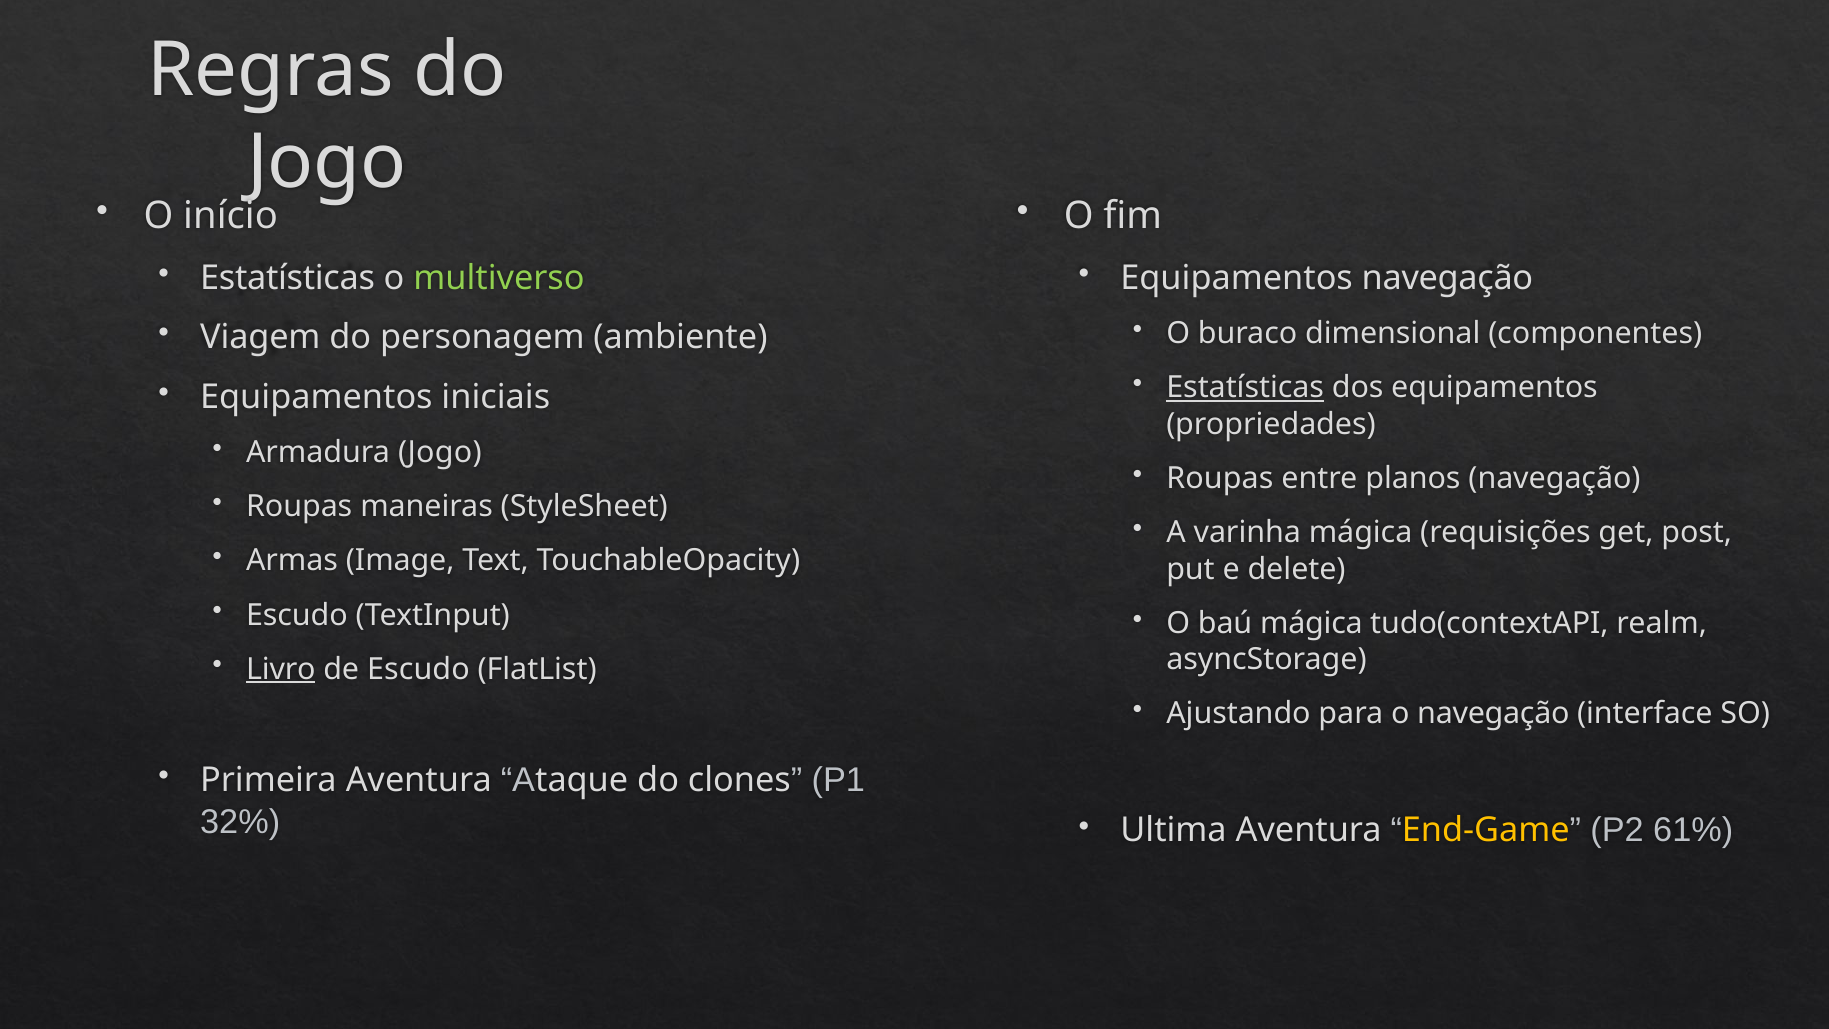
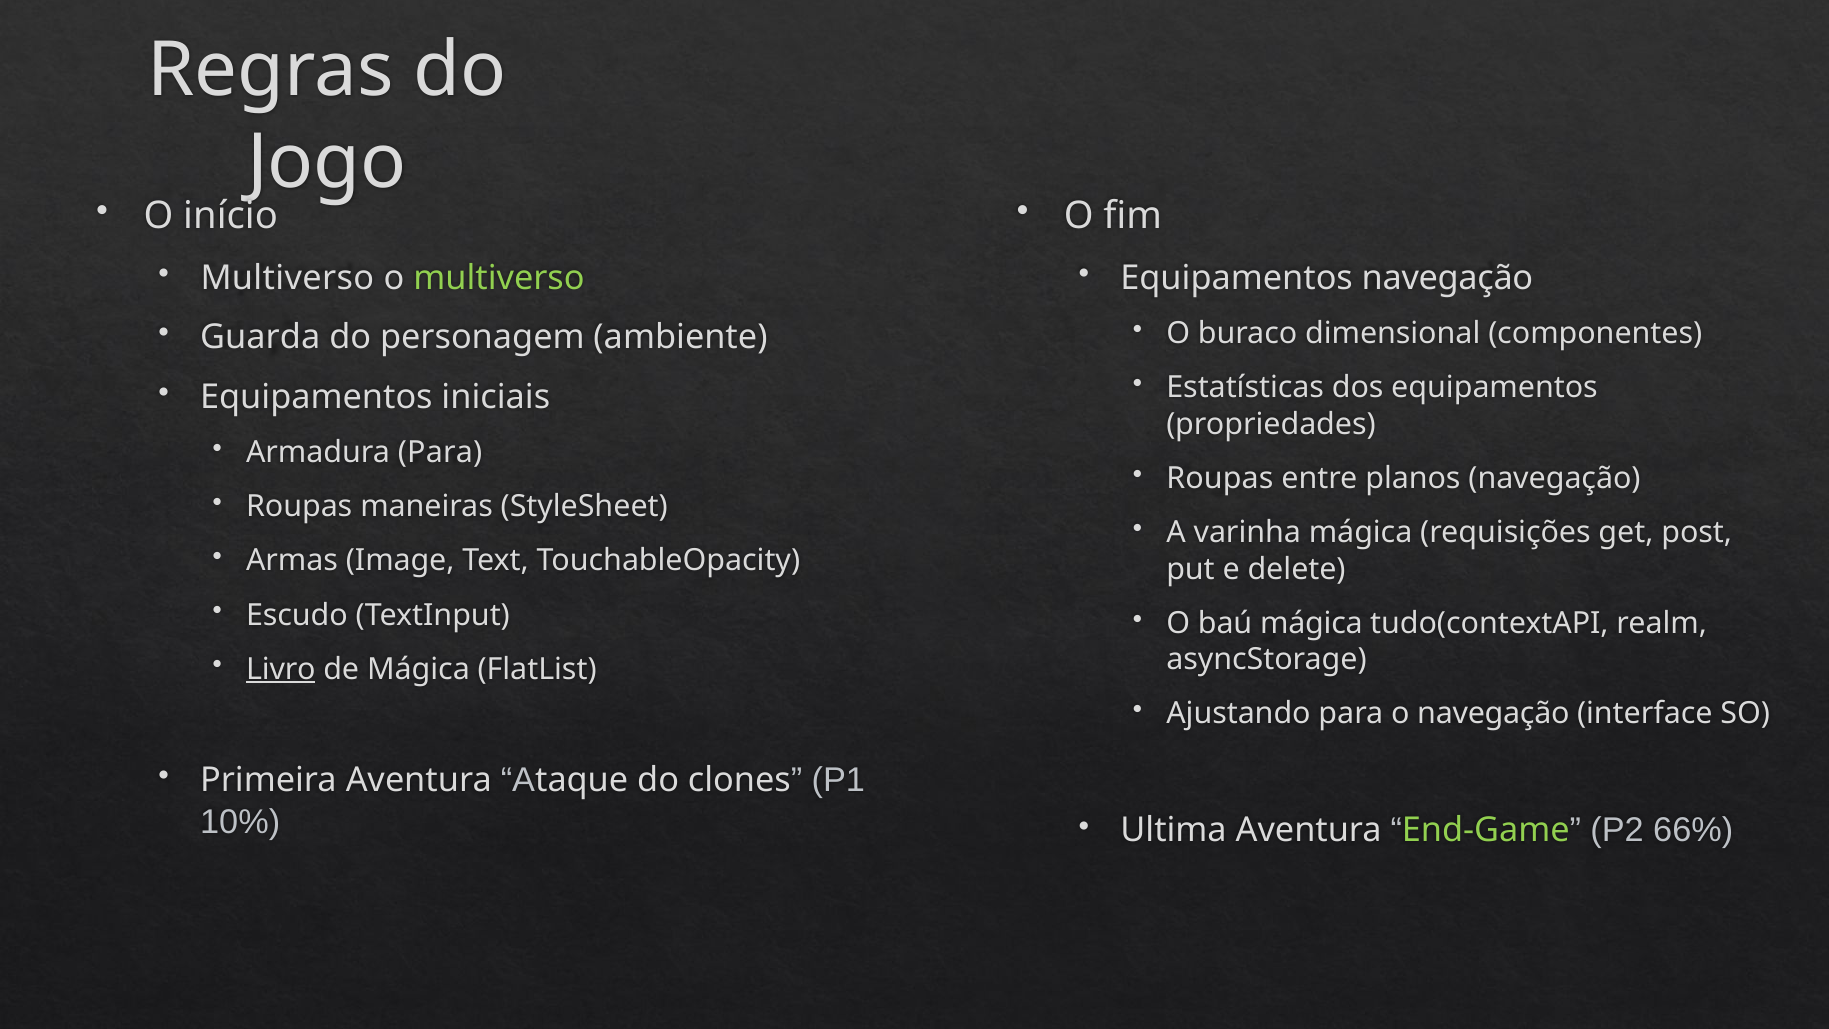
Estatísticas: Estatísticas -> Multiverso (287, 278)
Viagem: Viagem -> Guarda (260, 337)
Estatísticas underline: present -> none (1245, 388)
Armadura Jogo: Jogo -> Para (440, 453)
de Escudo: Escudo -> Mágica (418, 669)
32%: 32% -> 10% (240, 822)
End-Game colour: yellow -> light green (1486, 831)
61%: 61% -> 66% (1693, 831)
